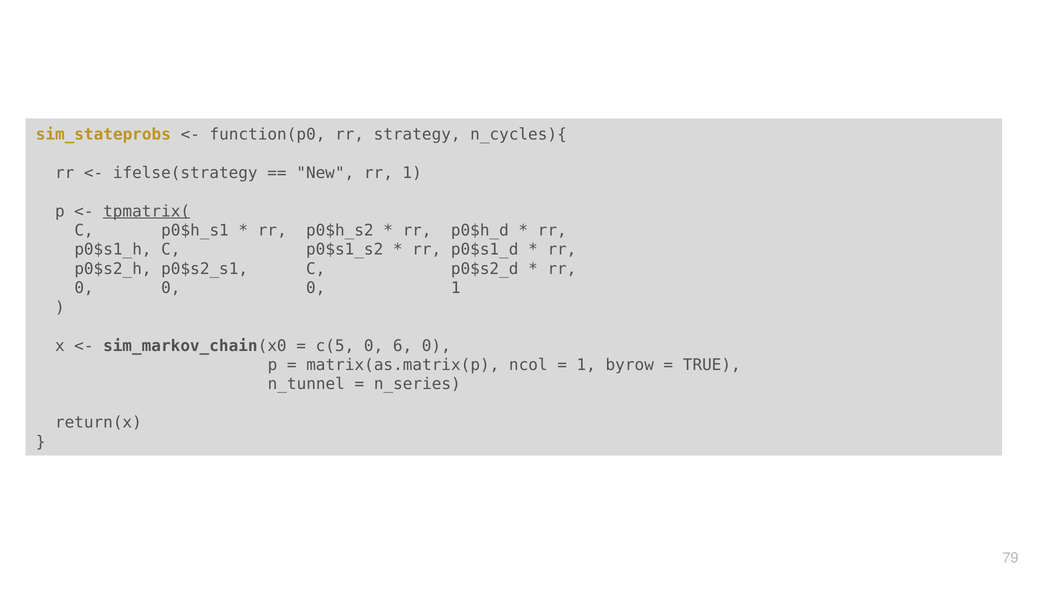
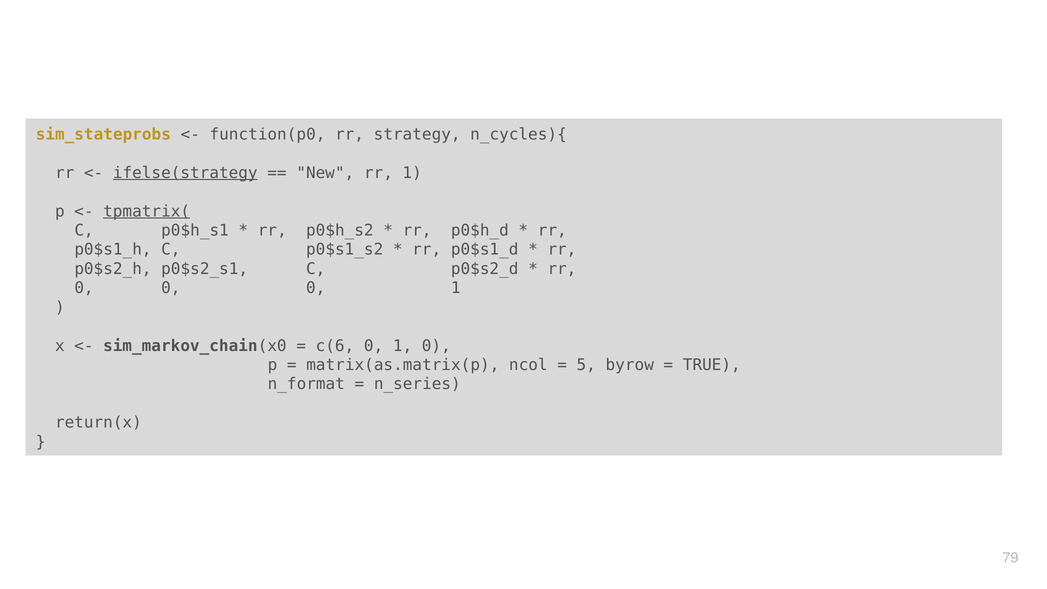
ifelse(strategy underline: none -> present (185, 173)
c(5: c(5 -> c(6 (335, 346)
6: 6 -> 1 (403, 346)
1: 1 -> 5 (586, 365)
n_tunnel: n_tunnel -> n_format (306, 384)
